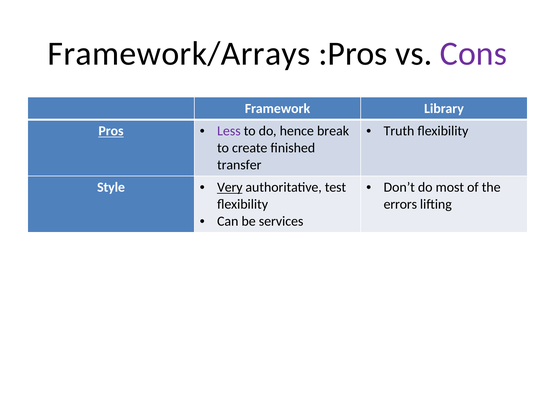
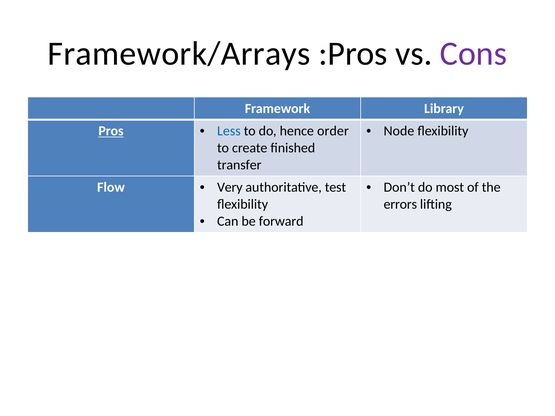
Truth: Truth -> Node (399, 131)
Less colour: purple -> blue (229, 131)
break: break -> order (333, 131)
Style: Style -> Flow (111, 187)
Very underline: present -> none (230, 187)
services: services -> forward (281, 221)
